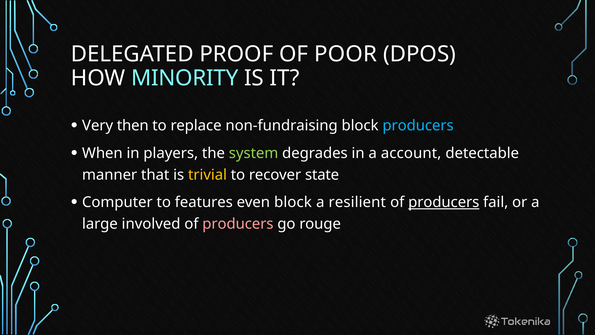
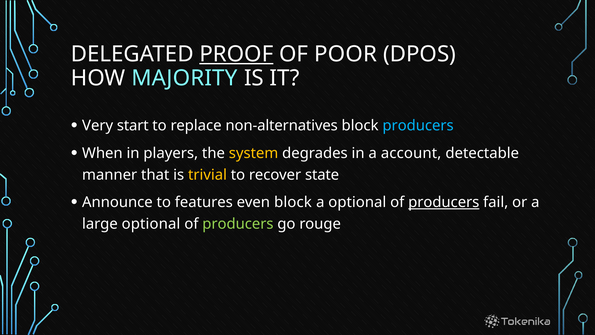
PROOF underline: none -> present (236, 54)
MINORITY: MINORITY -> MAJORITY (185, 78)
then: then -> start (133, 126)
non-fundraising: non-fundraising -> non-alternatives (282, 126)
system colour: light green -> yellow (254, 153)
Computer: Computer -> Announce (117, 202)
a resilient: resilient -> optional (357, 202)
large involved: involved -> optional (151, 224)
producers colour: pink -> light green (238, 224)
